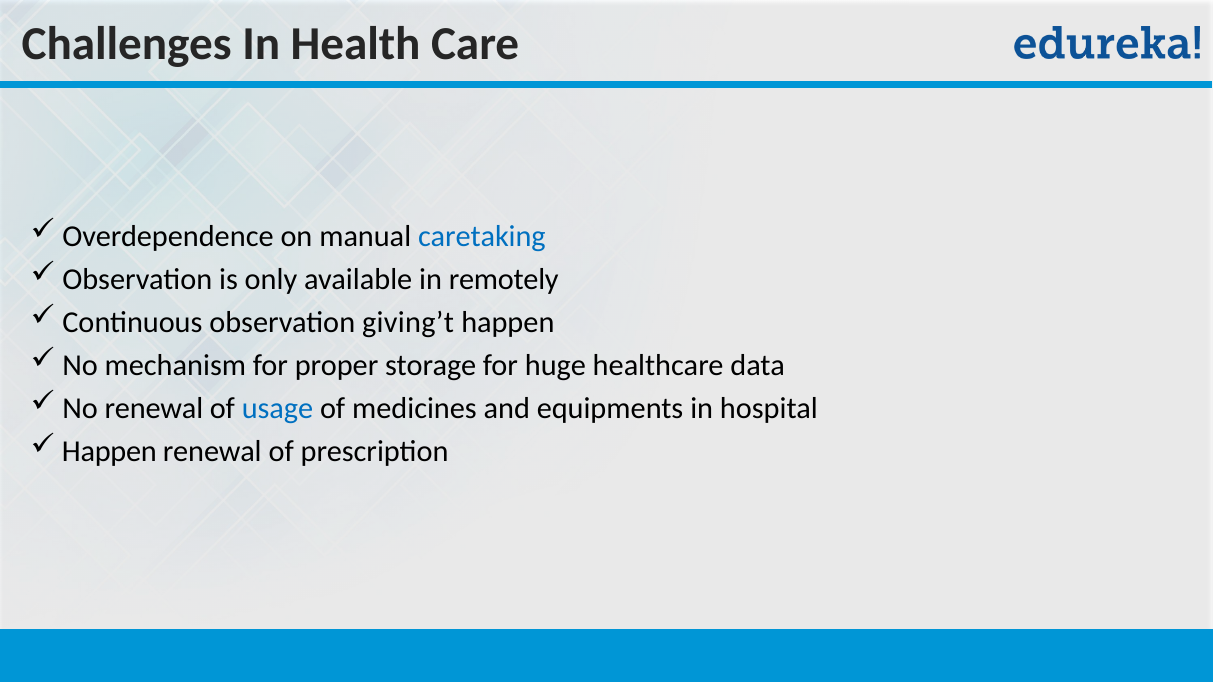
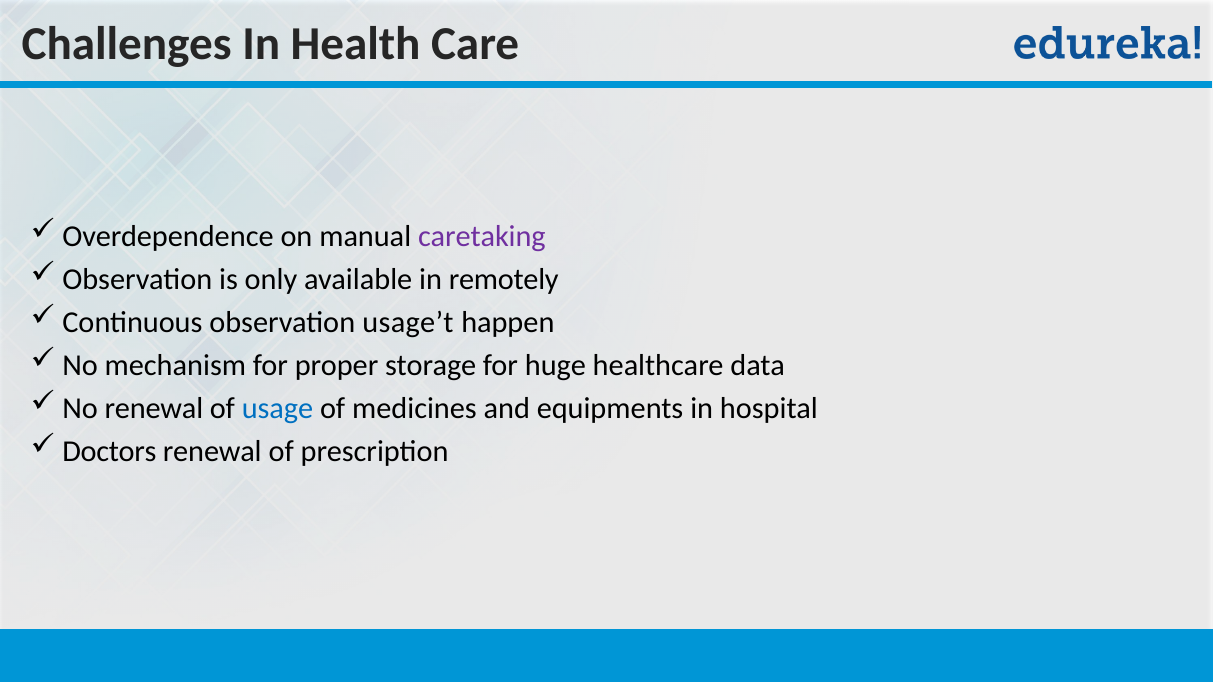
caretaking colour: blue -> purple (482, 236)
giving’t: giving’t -> usage’t (408, 323)
Happen: Happen -> Doctors (109, 452)
